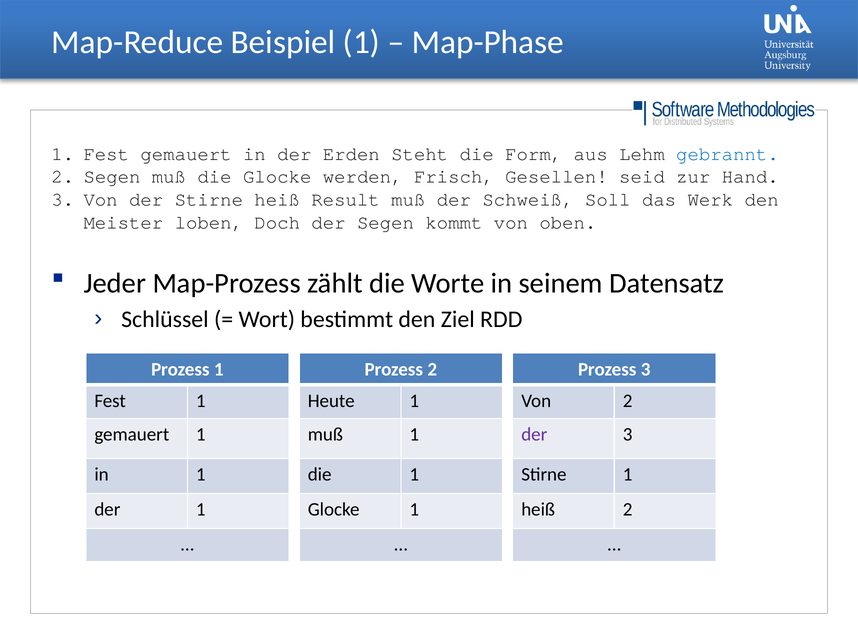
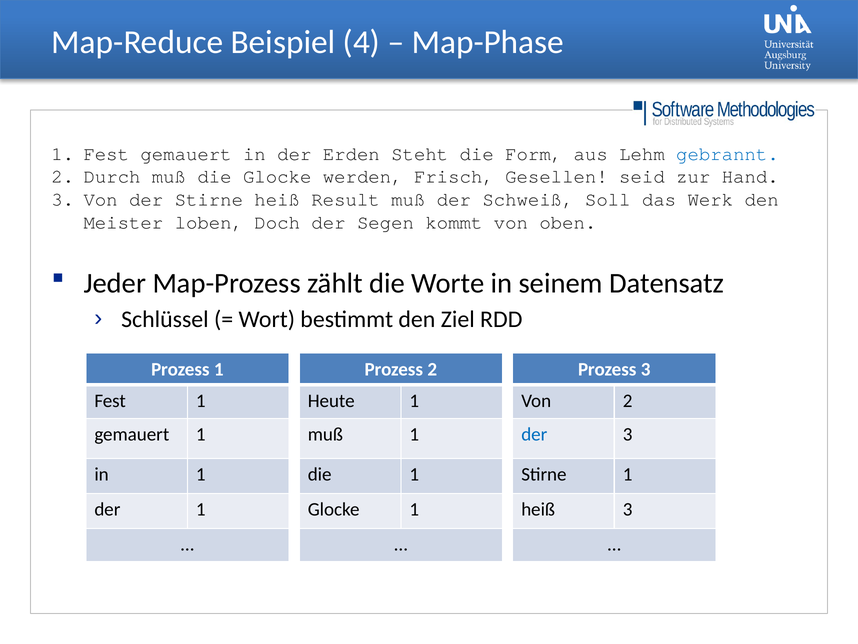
Beispiel 1: 1 -> 4 (361, 42)
2 Segen: Segen -> Durch (112, 176)
der colour: purple -> blue (534, 434)
heiß 2: 2 -> 3 (628, 509)
